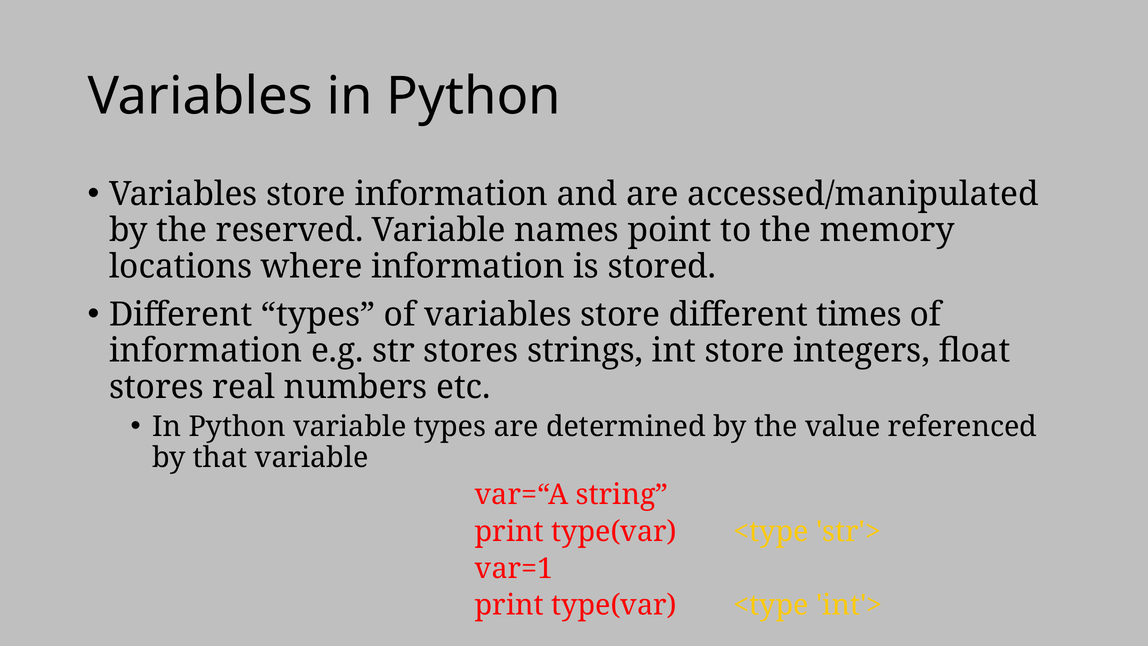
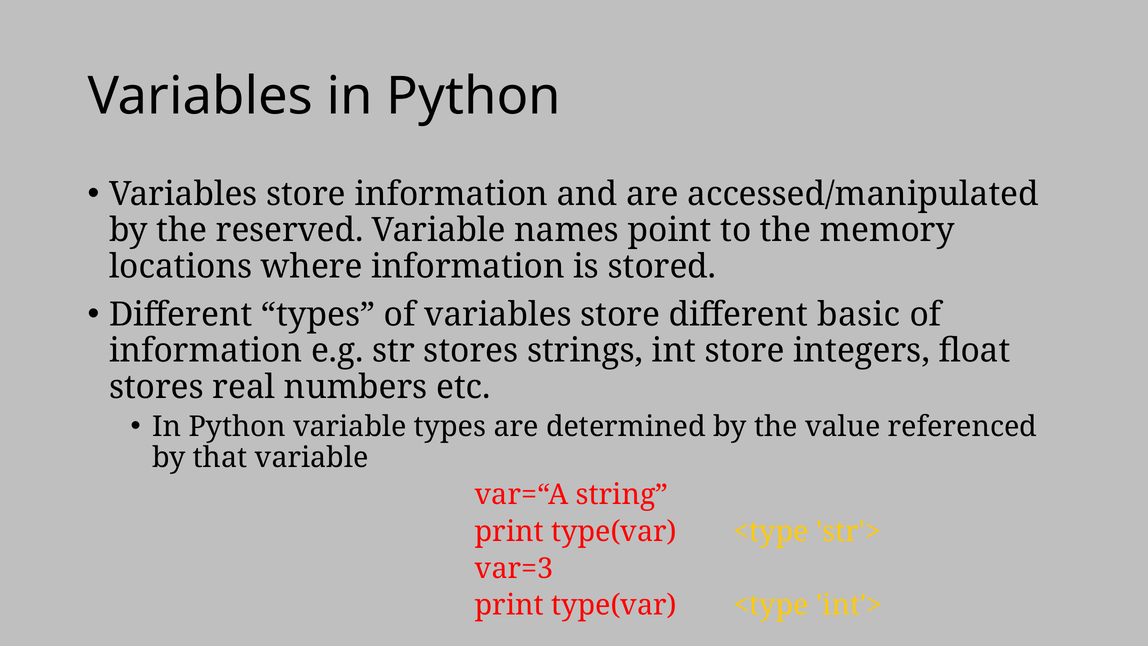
times: times -> basic (859, 315)
var=1: var=1 -> var=3 (514, 568)
